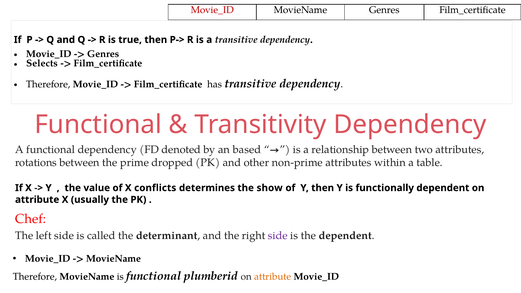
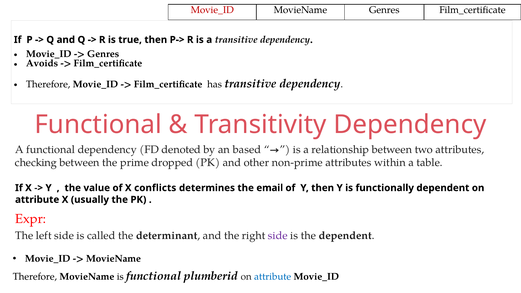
Selects: Selects -> Avoids (42, 63)
rotations: rotations -> checking (36, 163)
show: show -> email (270, 188)
Chef: Chef -> Expr (31, 219)
attribute colour: orange -> blue (273, 277)
